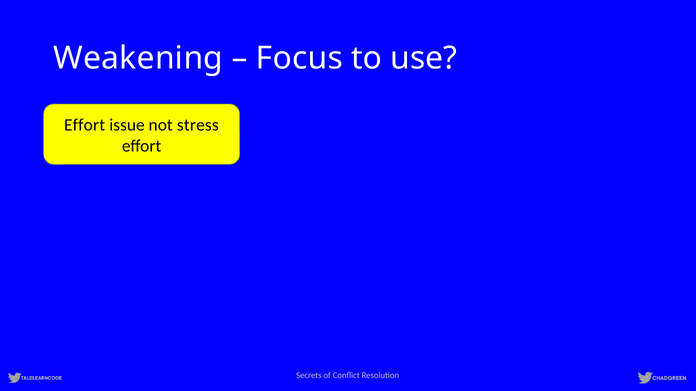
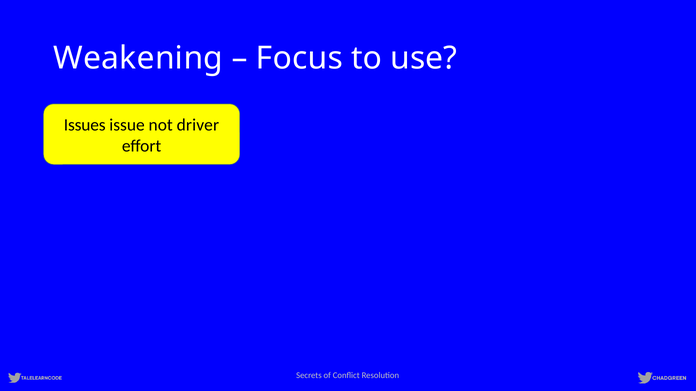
Effort: Effort -> Issues (85, 125)
stress: stress -> driver (198, 125)
